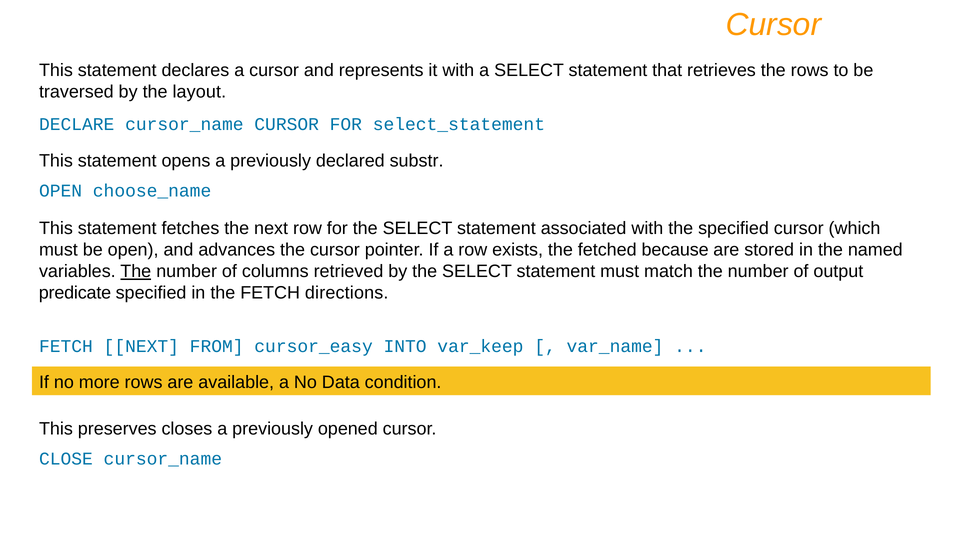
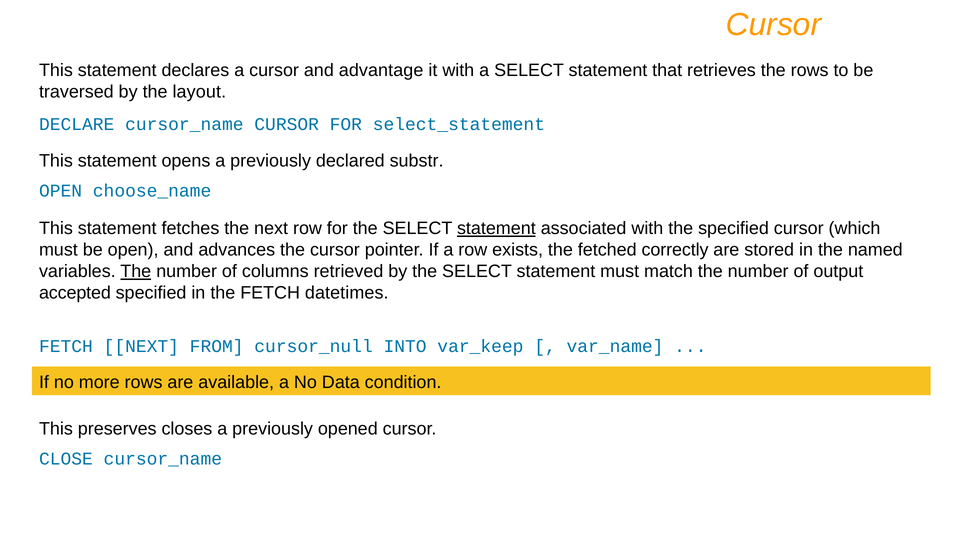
represents: represents -> advantage (381, 70)
statement underline: none -> present (496, 229)
because: because -> correctly (675, 250)
predicate: predicate -> accepted (75, 293)
directions: directions -> datetimes (347, 293)
cursor_easy: cursor_easy -> cursor_null (314, 346)
